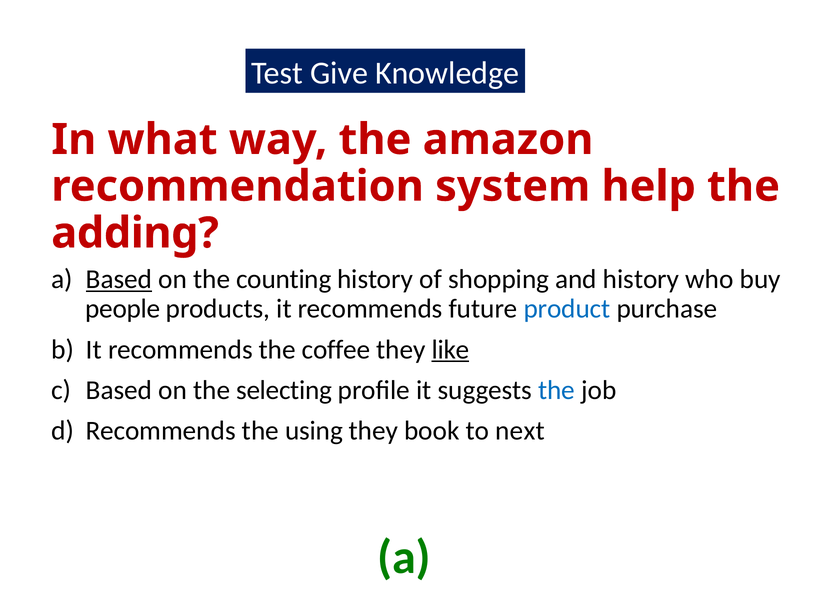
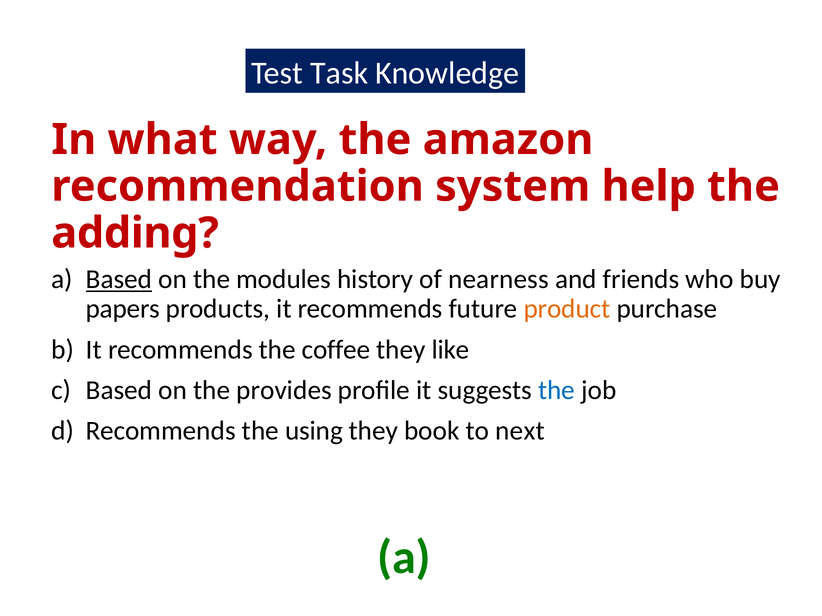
Give: Give -> Task (339, 73)
counting: counting -> modules (284, 280)
shopping: shopping -> nearness (499, 280)
and history: history -> friends (641, 280)
people: people -> papers (123, 309)
product colour: blue -> orange (567, 309)
like underline: present -> none (450, 350)
selecting: selecting -> provides (284, 391)
